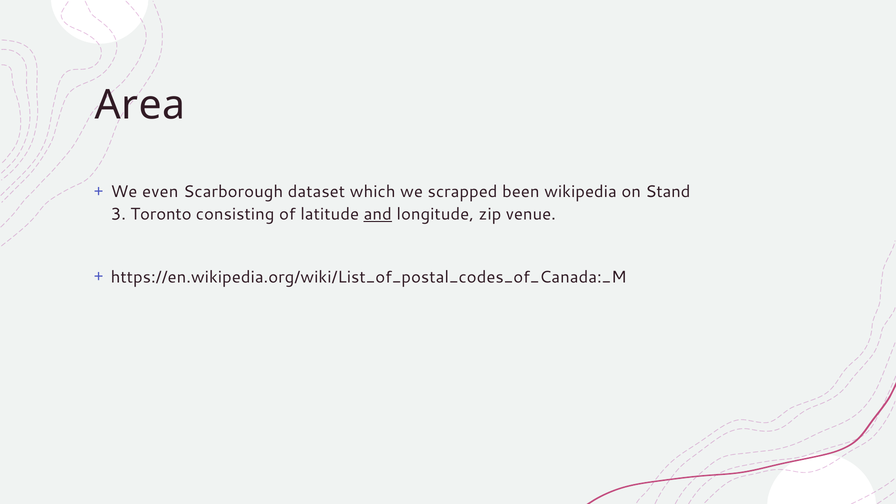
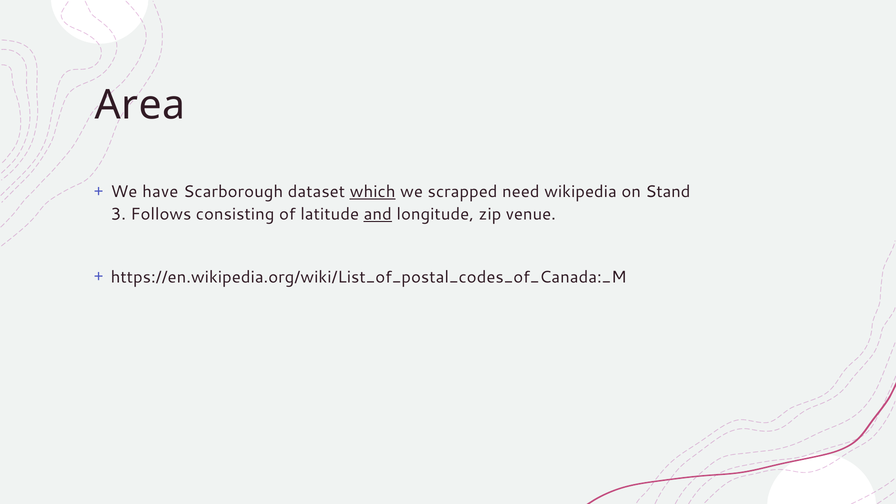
even: even -> have (160, 192)
which underline: none -> present (373, 192)
been: been -> need (521, 192)
Toronto: Toronto -> Follows (161, 214)
